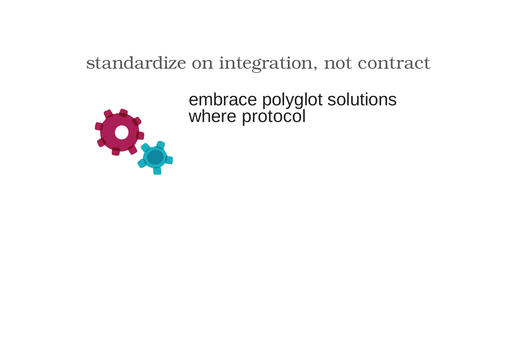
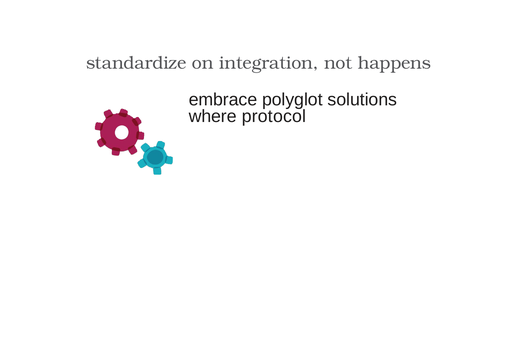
contract: contract -> happens (394, 63)
